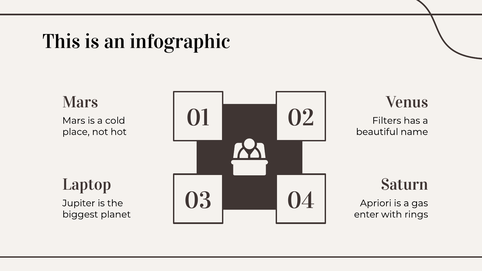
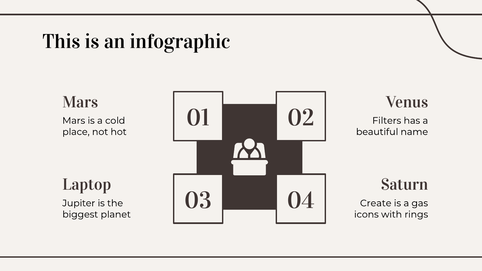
Apriori: Apriori -> Create (376, 203)
enter: enter -> icons (366, 215)
